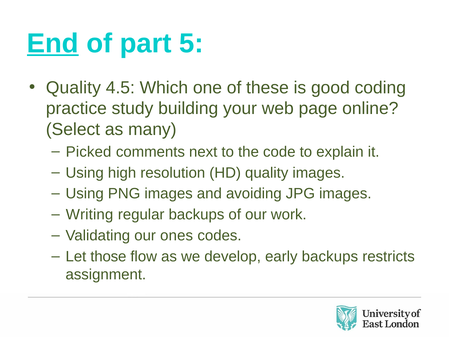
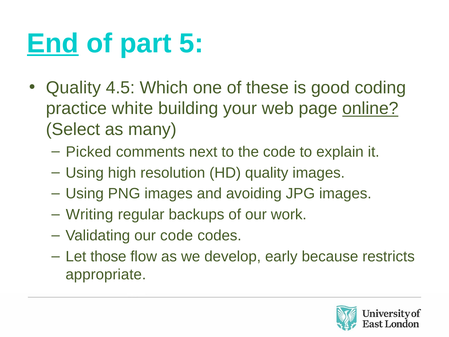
study: study -> white (132, 108)
online underline: none -> present (370, 108)
our ones: ones -> code (177, 235)
early backups: backups -> because (330, 256)
assignment: assignment -> appropriate (106, 274)
